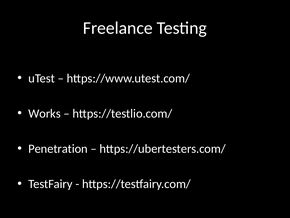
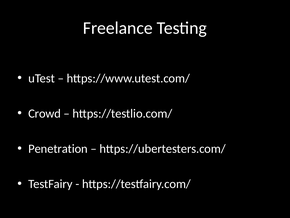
Works: Works -> Crowd (45, 113)
